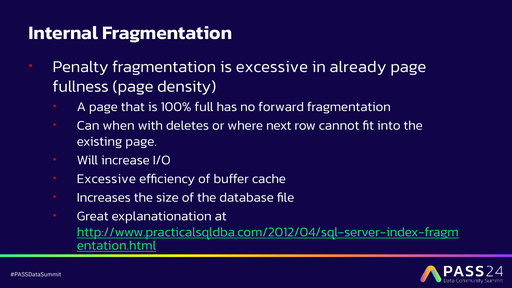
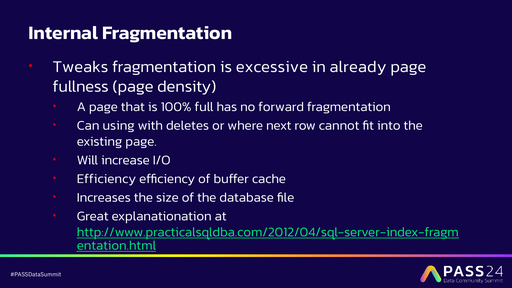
Penalty: Penalty -> Tweaks (80, 67)
when: when -> using (119, 125)
Excessive: Excessive -> Efficiency (106, 179)
